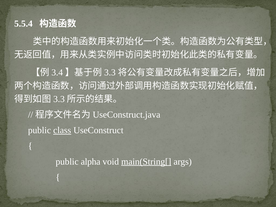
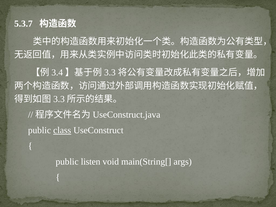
5.5.4: 5.5.4 -> 5.3.7 (23, 24)
alpha: alpha -> listen (91, 162)
main(String[ underline: present -> none (146, 162)
